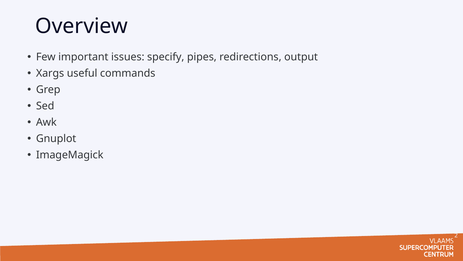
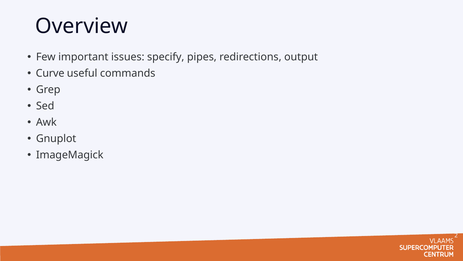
Xargs: Xargs -> Curve (50, 73)
